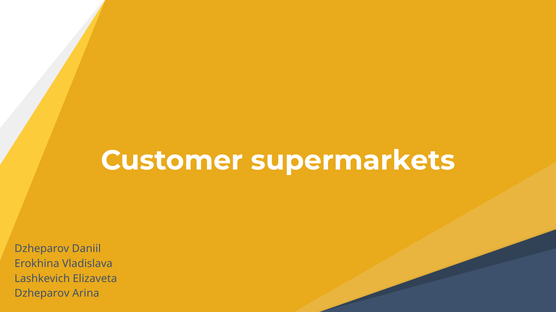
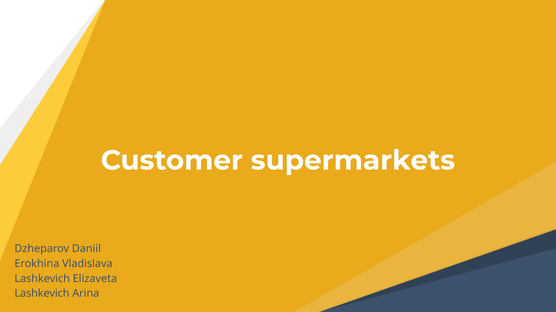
Dzheparov: Dzheparov -> Lashkevich (42, 294)
